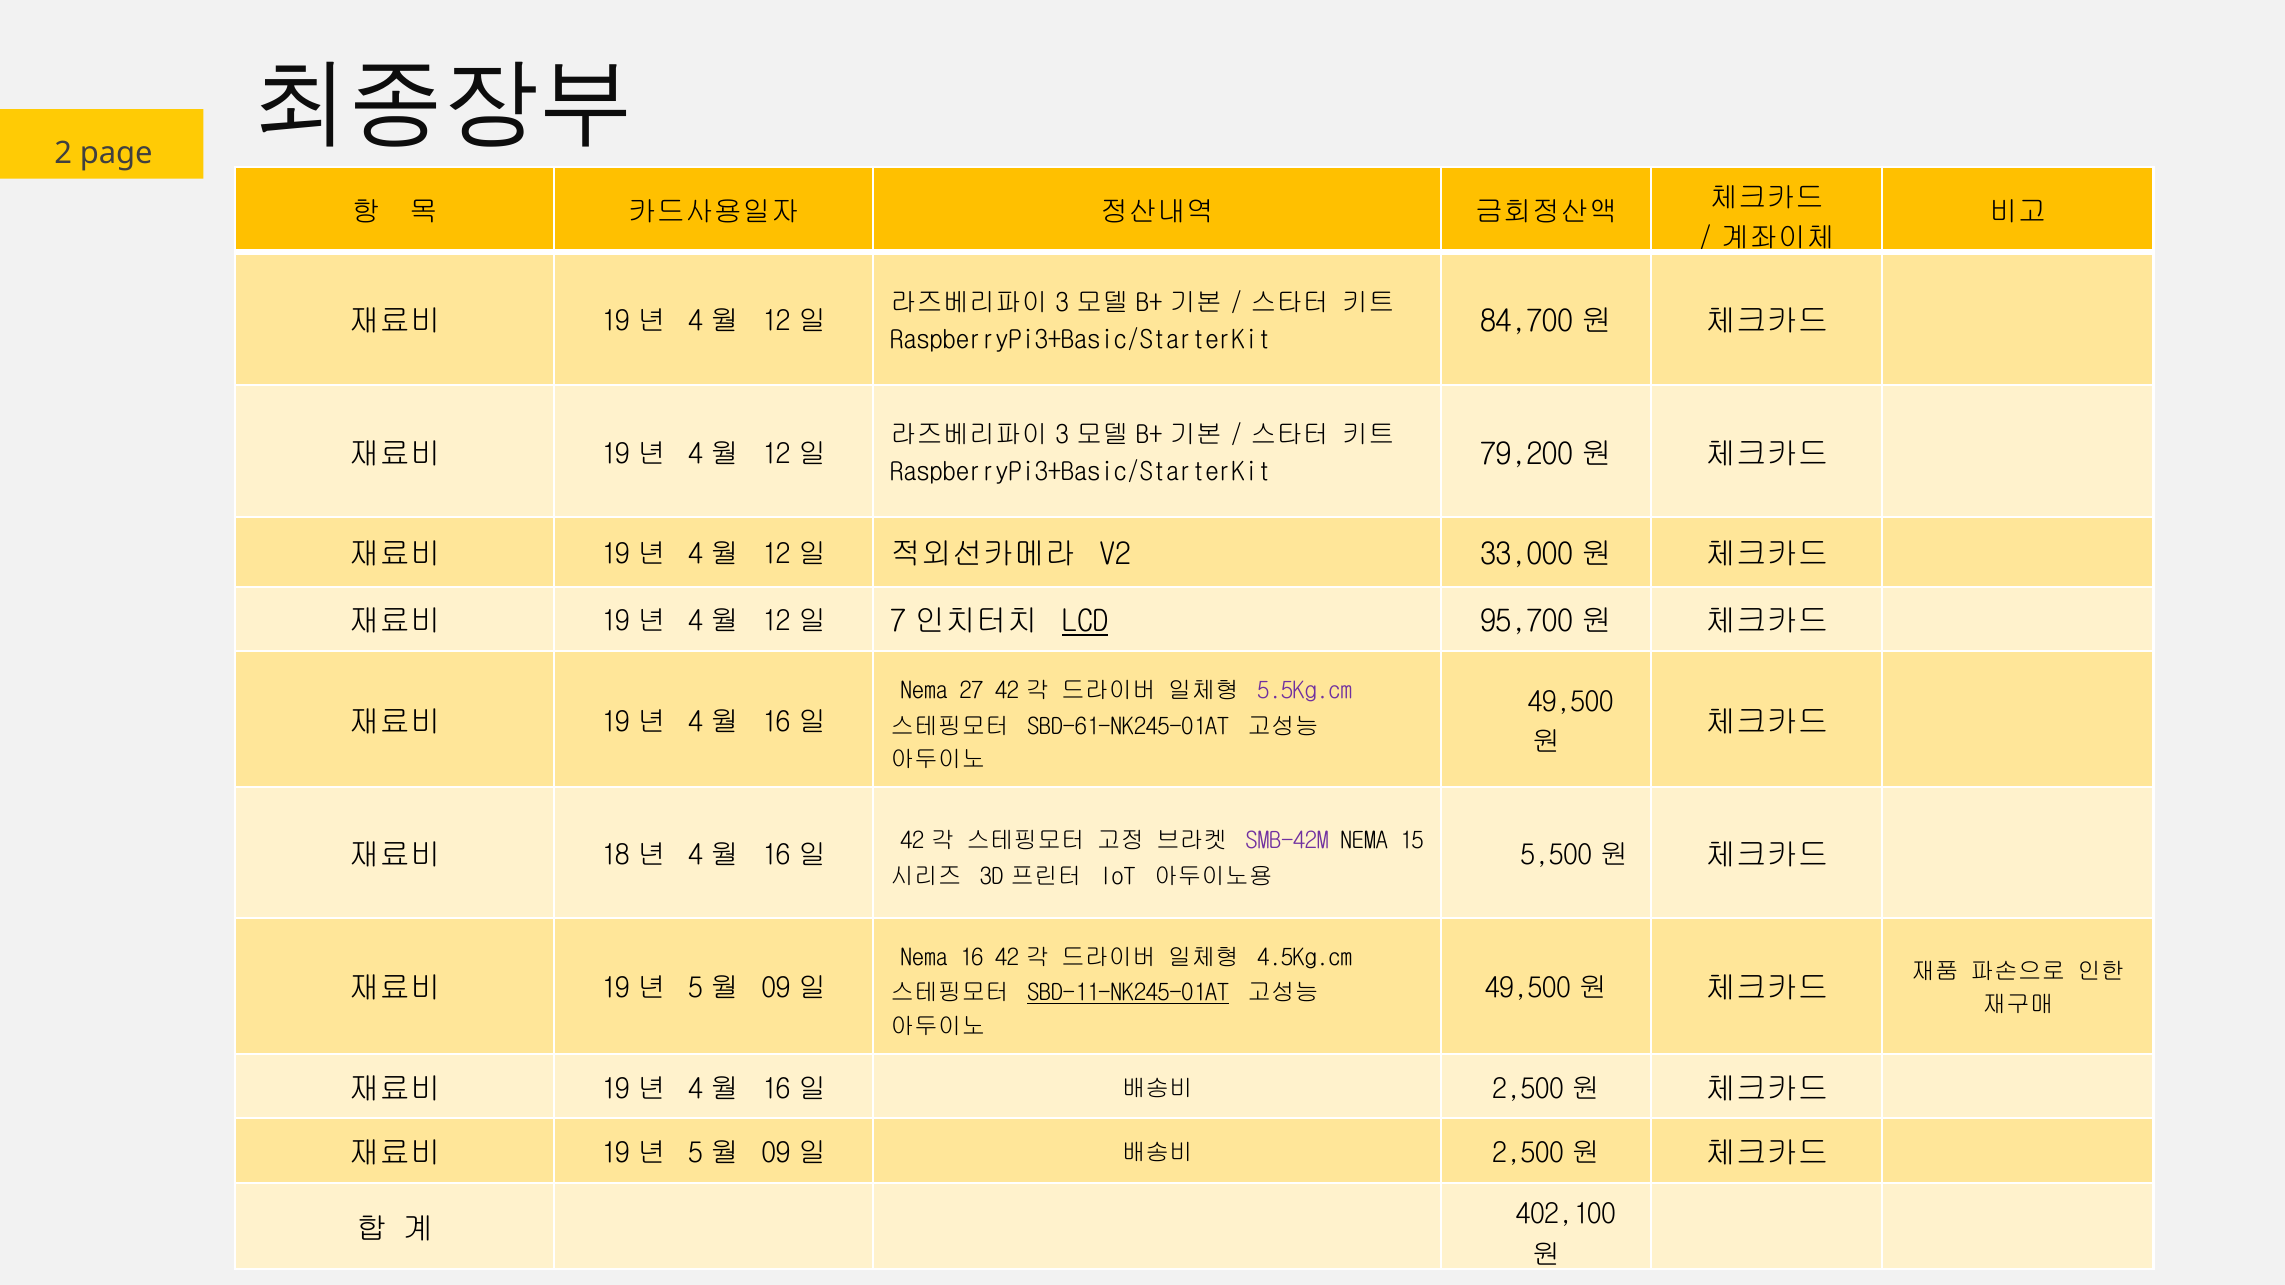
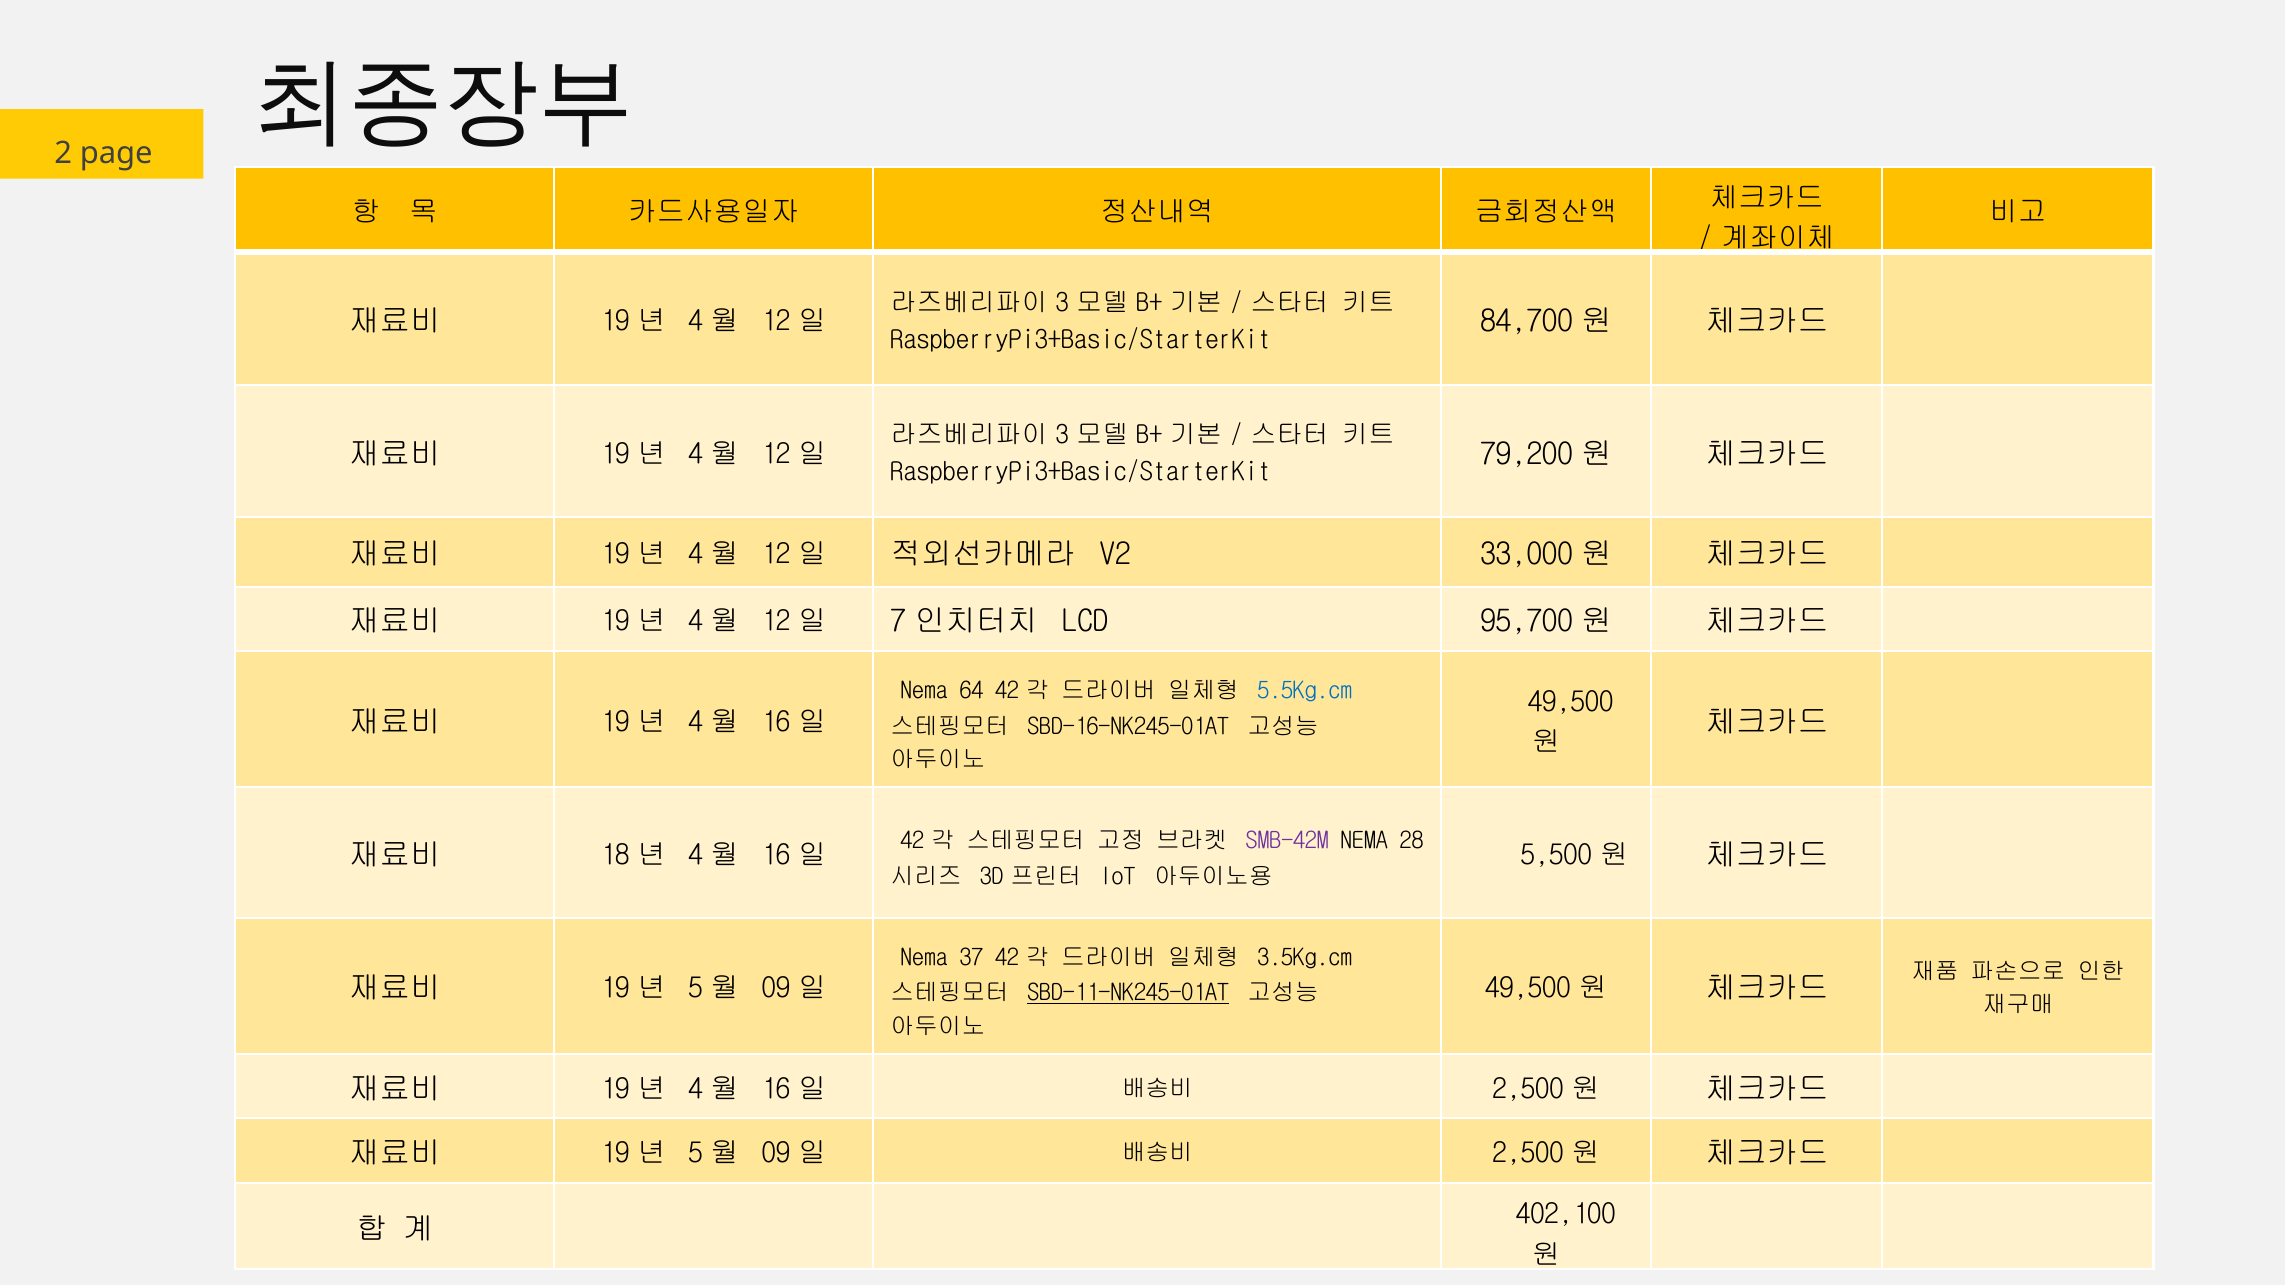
LCD underline: present -> none (1085, 622)
27: 27 -> 64 (971, 691)
5.5Kg.cm colour: purple -> blue (1305, 691)
SBD-61-NK245-01AT: SBD-61-NK245-01AT -> SBD-16-NK245-01AT (1128, 727)
15: 15 -> 28 (1412, 841)
Nema 16: 16 -> 37 (971, 958)
4.5Kg.cm: 4.5Kg.cm -> 3.5Kg.cm (1305, 958)
